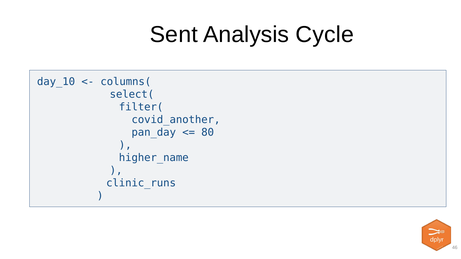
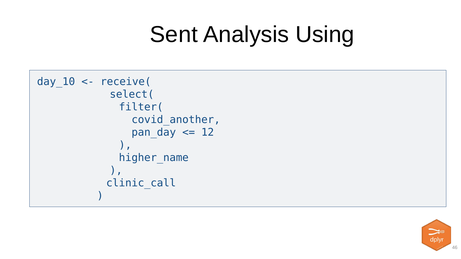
Cycle: Cycle -> Using (325, 35)
columns(: columns( -> receive( (126, 82)
80: 80 -> 12 (208, 132)
clinic_runs: clinic_runs -> clinic_call (141, 183)
